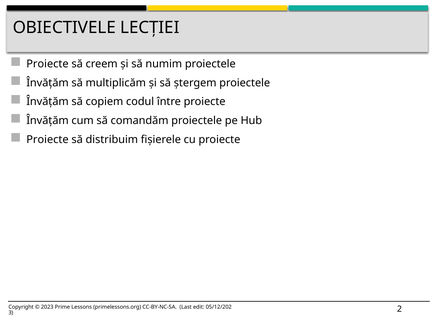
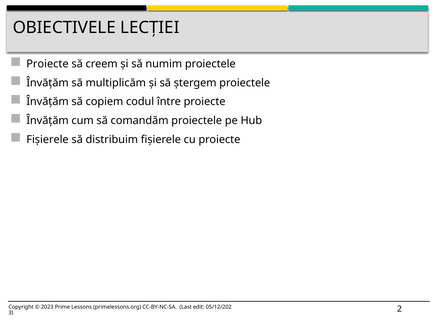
Proiecte: Proiecte -> Fișierele (47, 139)
